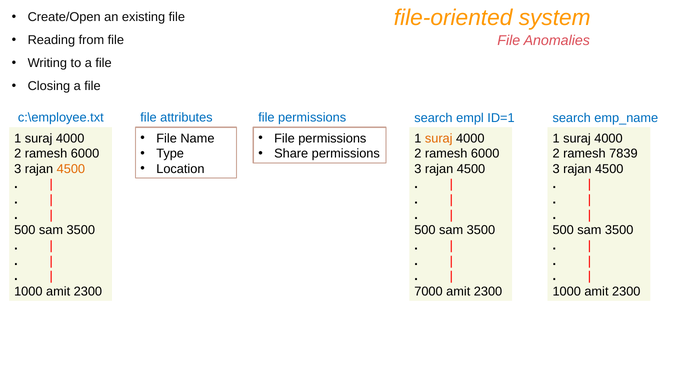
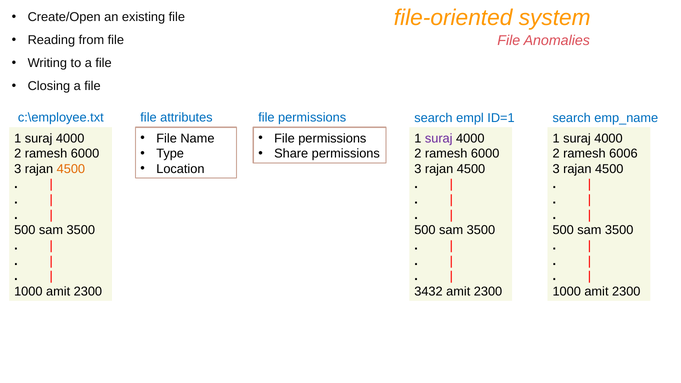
suraj colour: orange -> purple (439, 138)
7839: 7839 -> 6006 (623, 154)
7000: 7000 -> 3432 (428, 292)
